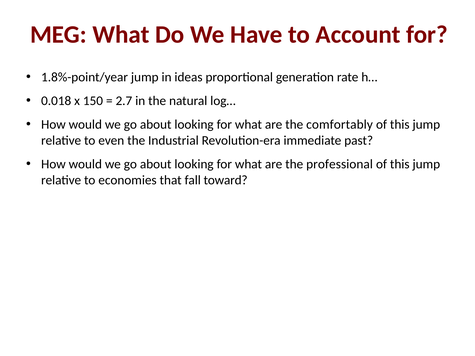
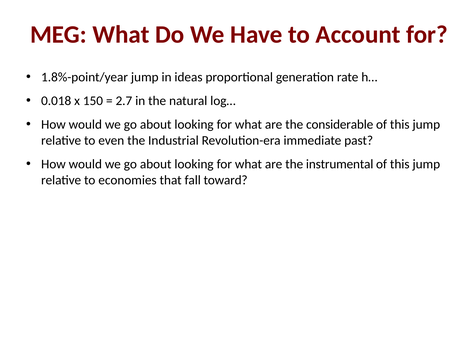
comfortably: comfortably -> considerable (340, 125)
professional: professional -> instrumental (340, 164)
